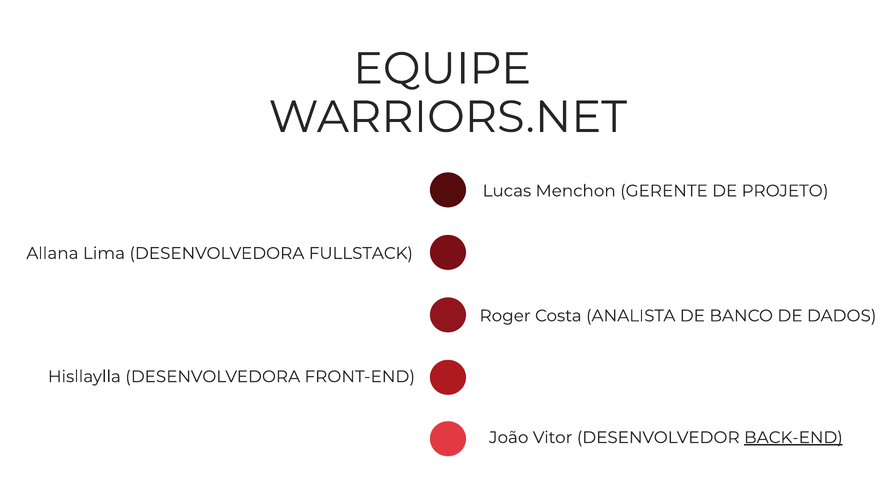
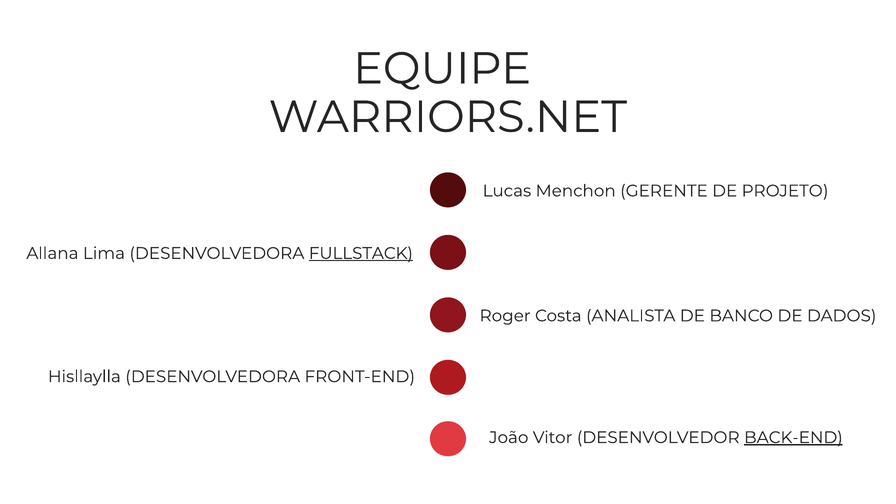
FULLSTACK underline: none -> present (361, 253)
